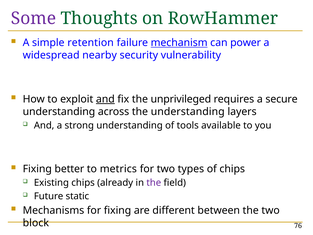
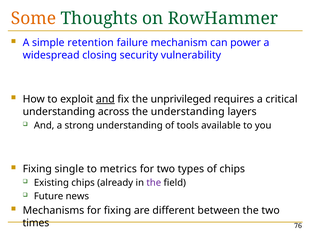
Some colour: purple -> orange (34, 18)
mechanism underline: present -> none (179, 43)
nearby: nearby -> closing (100, 55)
secure: secure -> critical (281, 99)
better: better -> single (69, 169)
static: static -> news (77, 196)
block: block -> times (36, 223)
